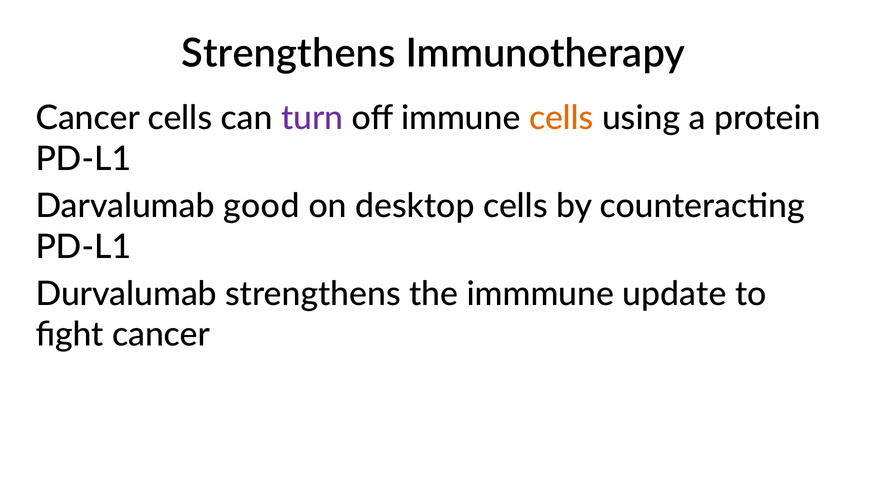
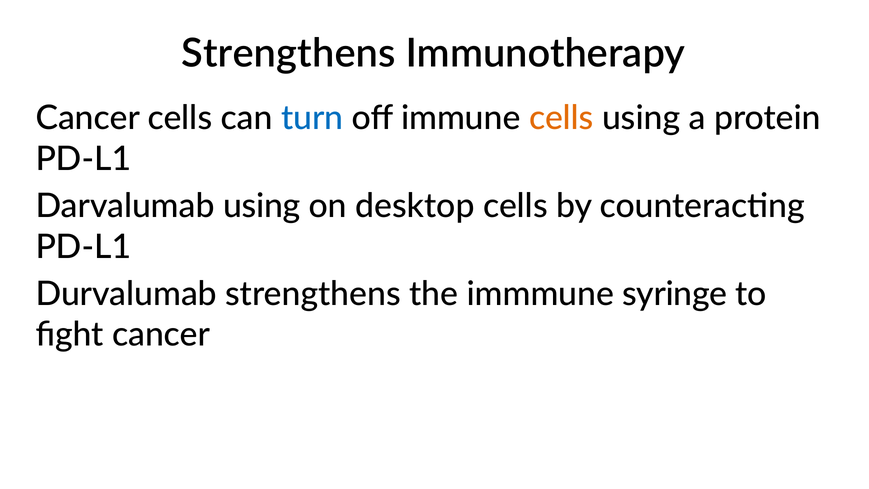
turn colour: purple -> blue (312, 118)
Darvalumab good: good -> using (262, 206)
update: update -> syringe (675, 294)
